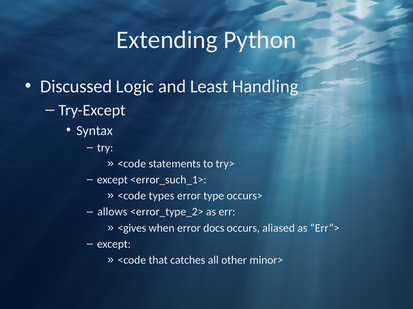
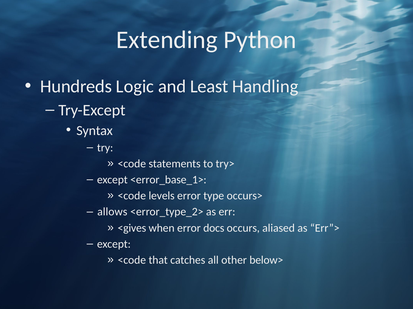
Discussed: Discussed -> Hundreds (76, 87)
<error_such_1>: <error_such_1> -> <error_base_1> (168, 180)
types: types -> levels (162, 196)
minor>: minor> -> below> (266, 261)
